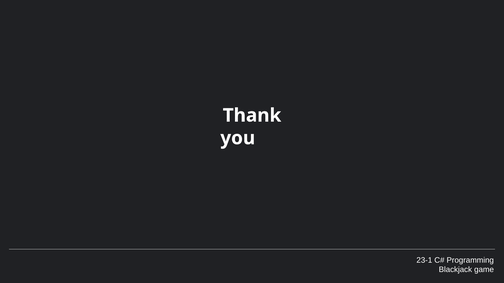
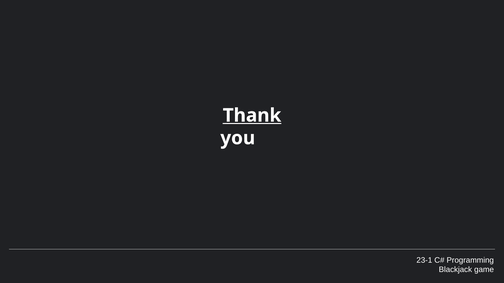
Thank underline: none -> present (252, 116)
